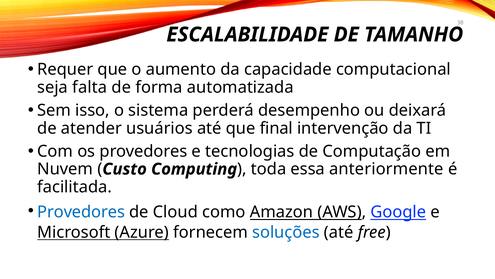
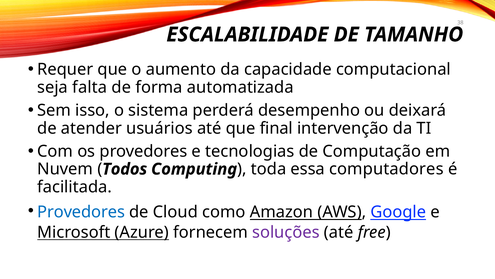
Custo: Custo -> Todos (125, 169)
anteriormente: anteriormente -> computadores (386, 169)
soluções colour: blue -> purple (286, 232)
